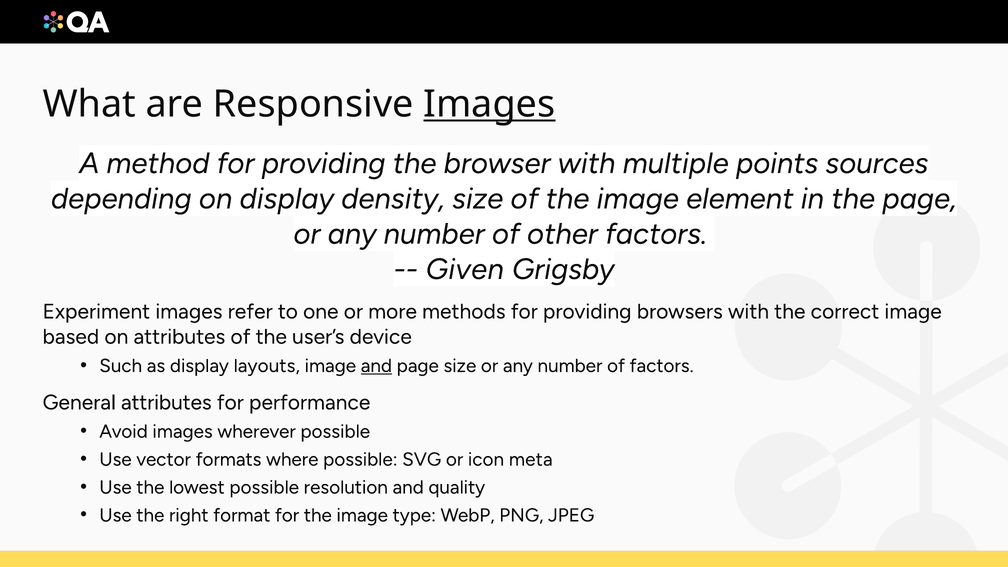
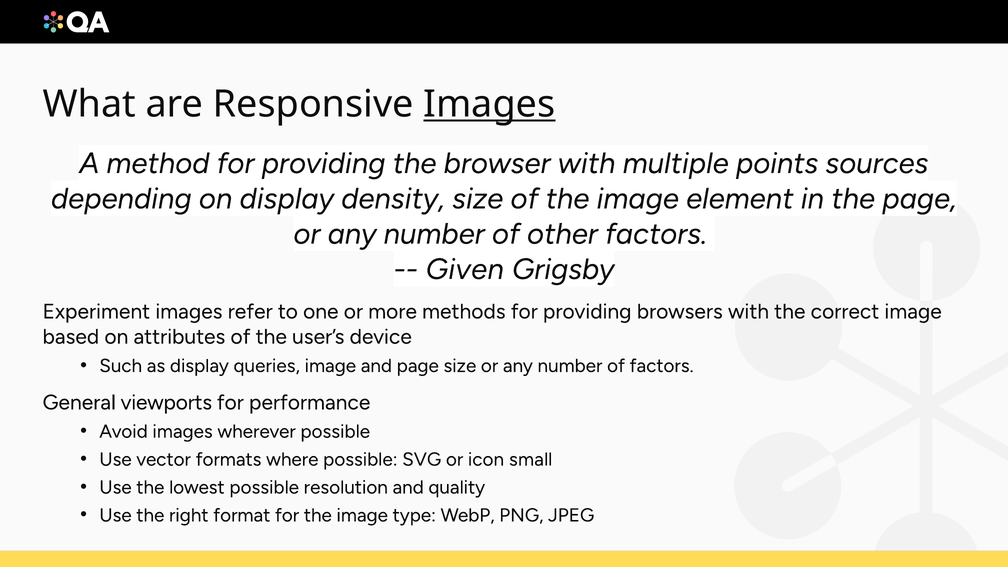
layouts: layouts -> queries (267, 366)
and underline: present -> none (376, 366)
General attributes: attributes -> viewports (166, 402)
meta: meta -> small (531, 459)
